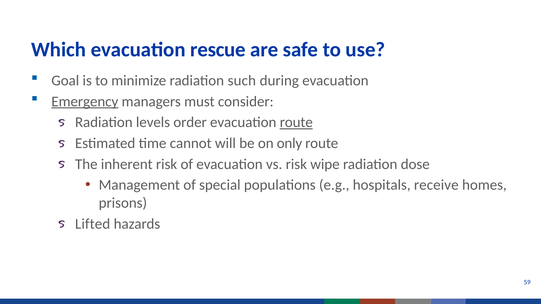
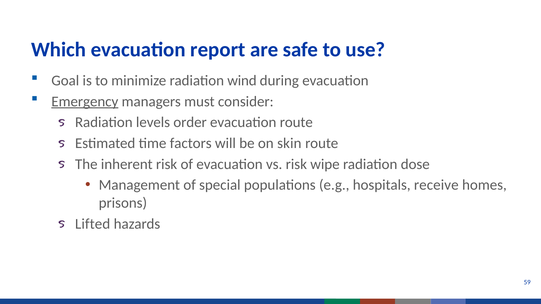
rescue: rescue -> report (218, 50)
such: such -> wind (242, 81)
route underline: present -> none (296, 122)
cannot: cannot -> factors (191, 143)
only: only -> skin (289, 143)
